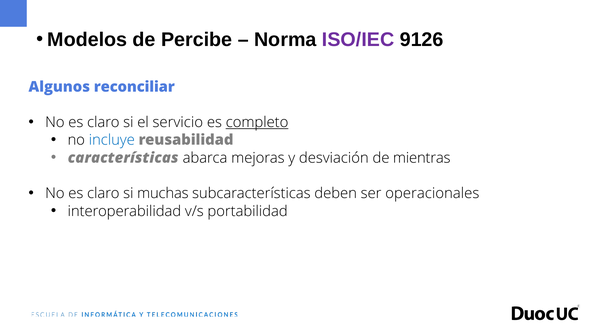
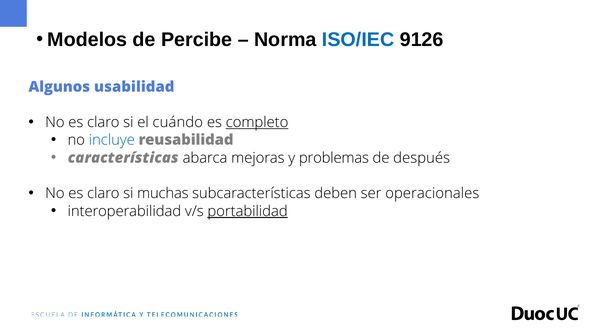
ISO/IEC colour: purple -> blue (358, 39)
reconciliar: reconciliar -> usabilidad (134, 87)
servicio: servicio -> cuándo (178, 122)
desviación: desviación -> problemas (334, 158)
mientras: mientras -> después (422, 158)
portabilidad underline: none -> present (248, 211)
